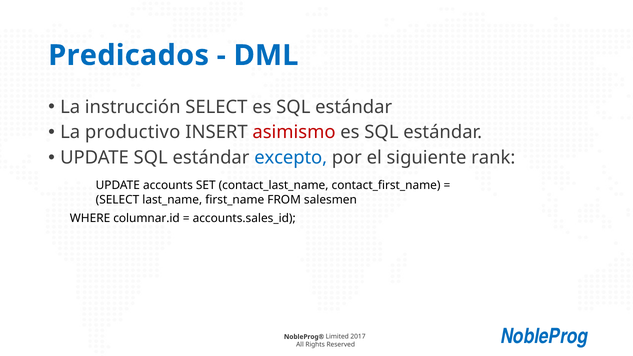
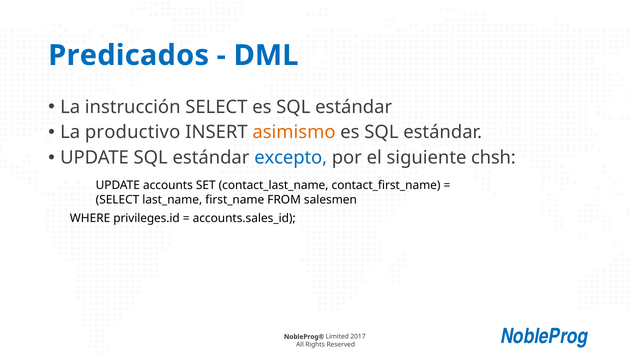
asimismo colour: red -> orange (294, 132)
rank: rank -> chsh (493, 158)
columnar.id: columnar.id -> privileges.id (147, 218)
